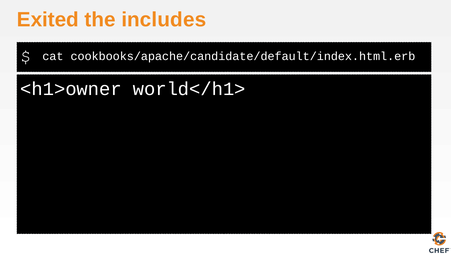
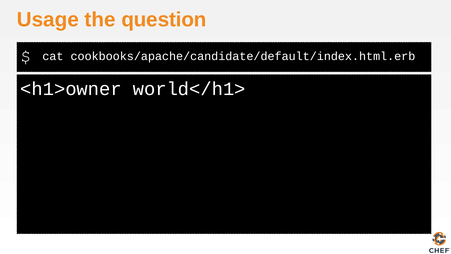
Exited: Exited -> Usage (48, 19)
includes: includes -> question (164, 19)
